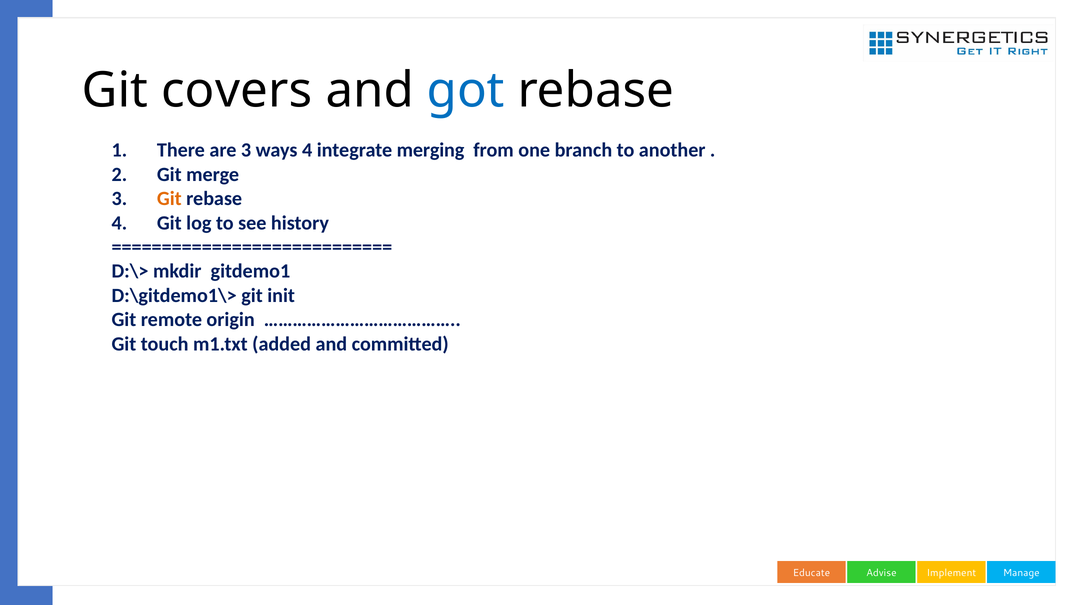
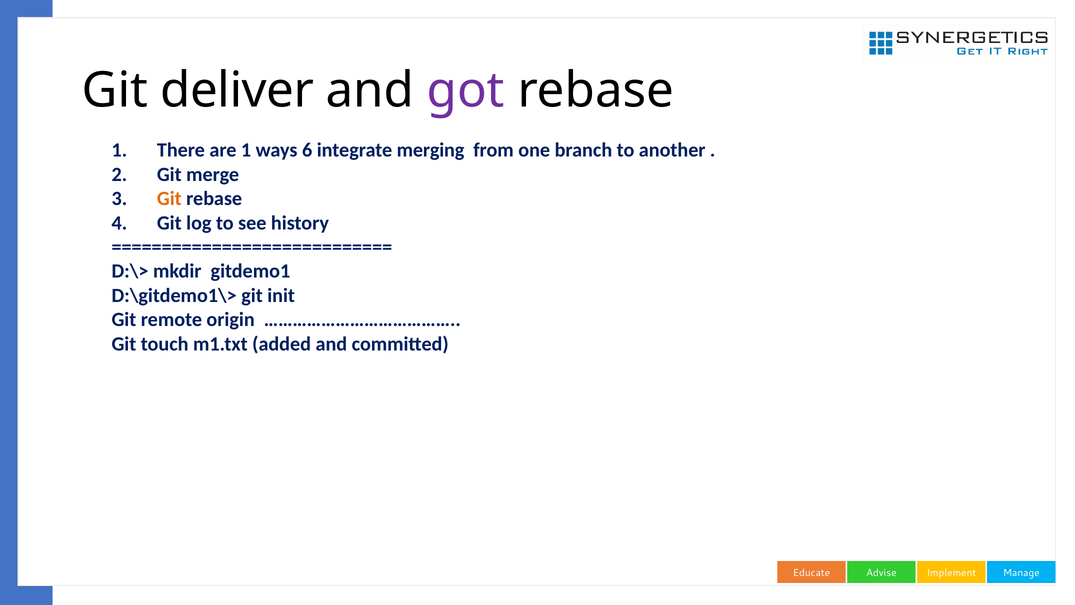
covers: covers -> deliver (237, 90)
got colour: blue -> purple (466, 90)
are 3: 3 -> 1 (246, 150)
ways 4: 4 -> 6 (307, 150)
